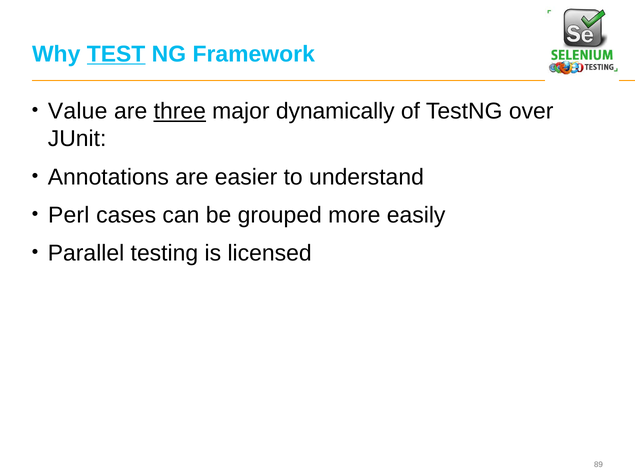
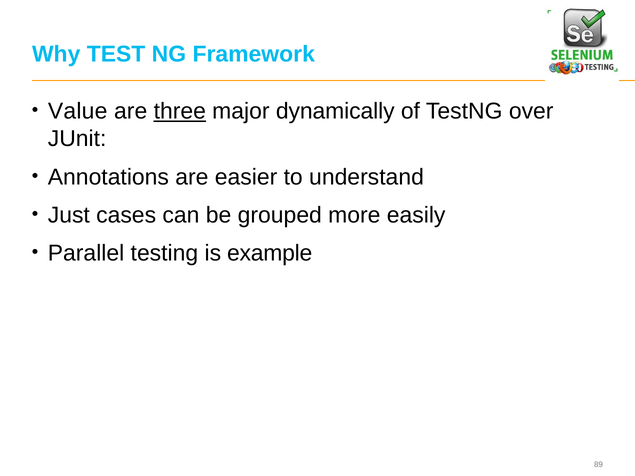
TEST underline: present -> none (116, 54)
Perl: Perl -> Just (69, 215)
licensed: licensed -> example (270, 253)
